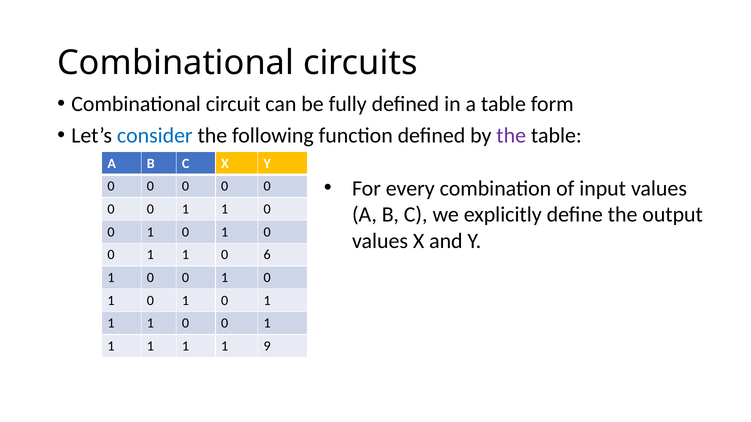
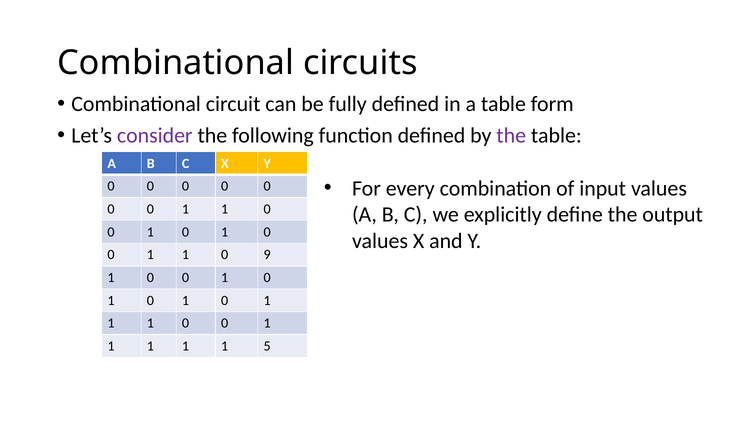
consider colour: blue -> purple (155, 136)
6: 6 -> 9 (267, 255)
9: 9 -> 5 (267, 346)
